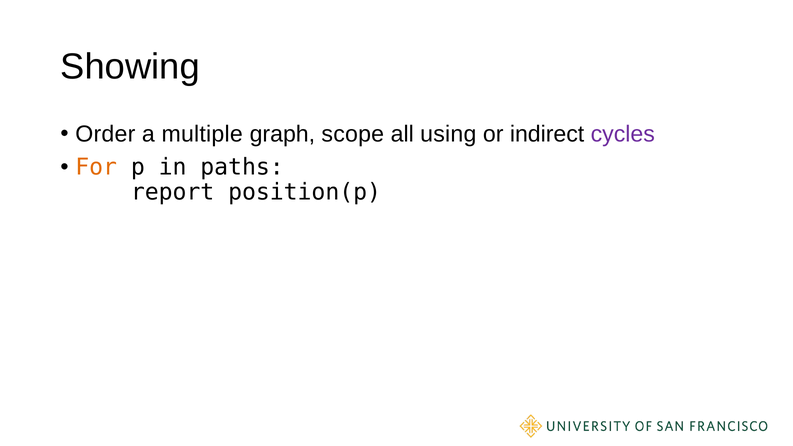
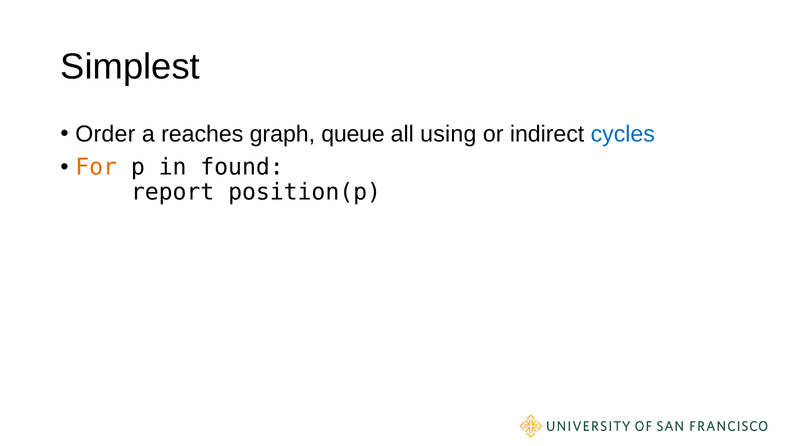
Showing: Showing -> Simplest (130, 67)
multiple: multiple -> reaches (202, 134)
scope: scope -> queue (353, 134)
cycles colour: purple -> blue (623, 134)
paths: paths -> found (242, 167)
